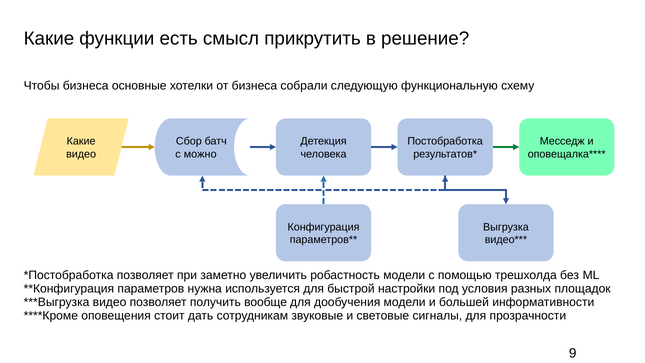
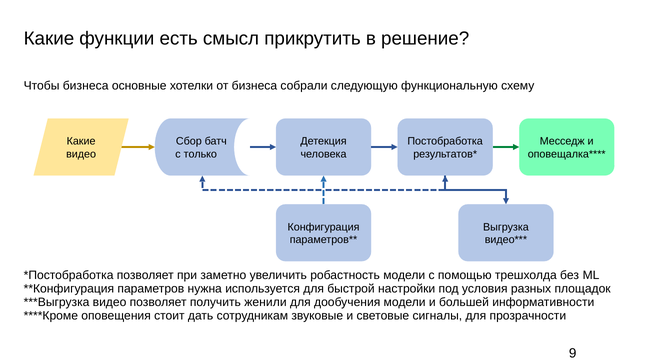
можно: можно -> только (200, 154)
вообще: вообще -> женили (265, 302)
